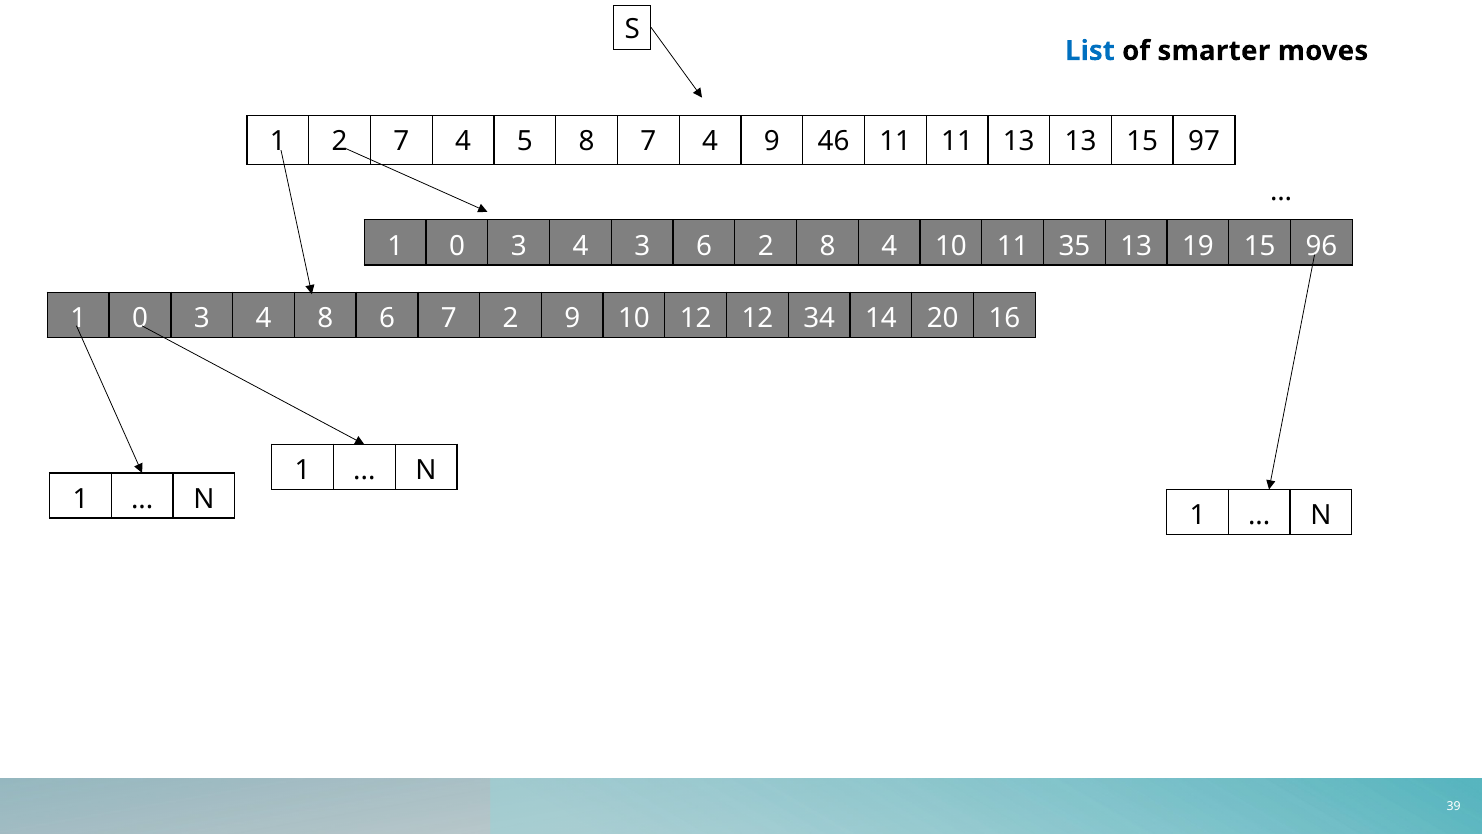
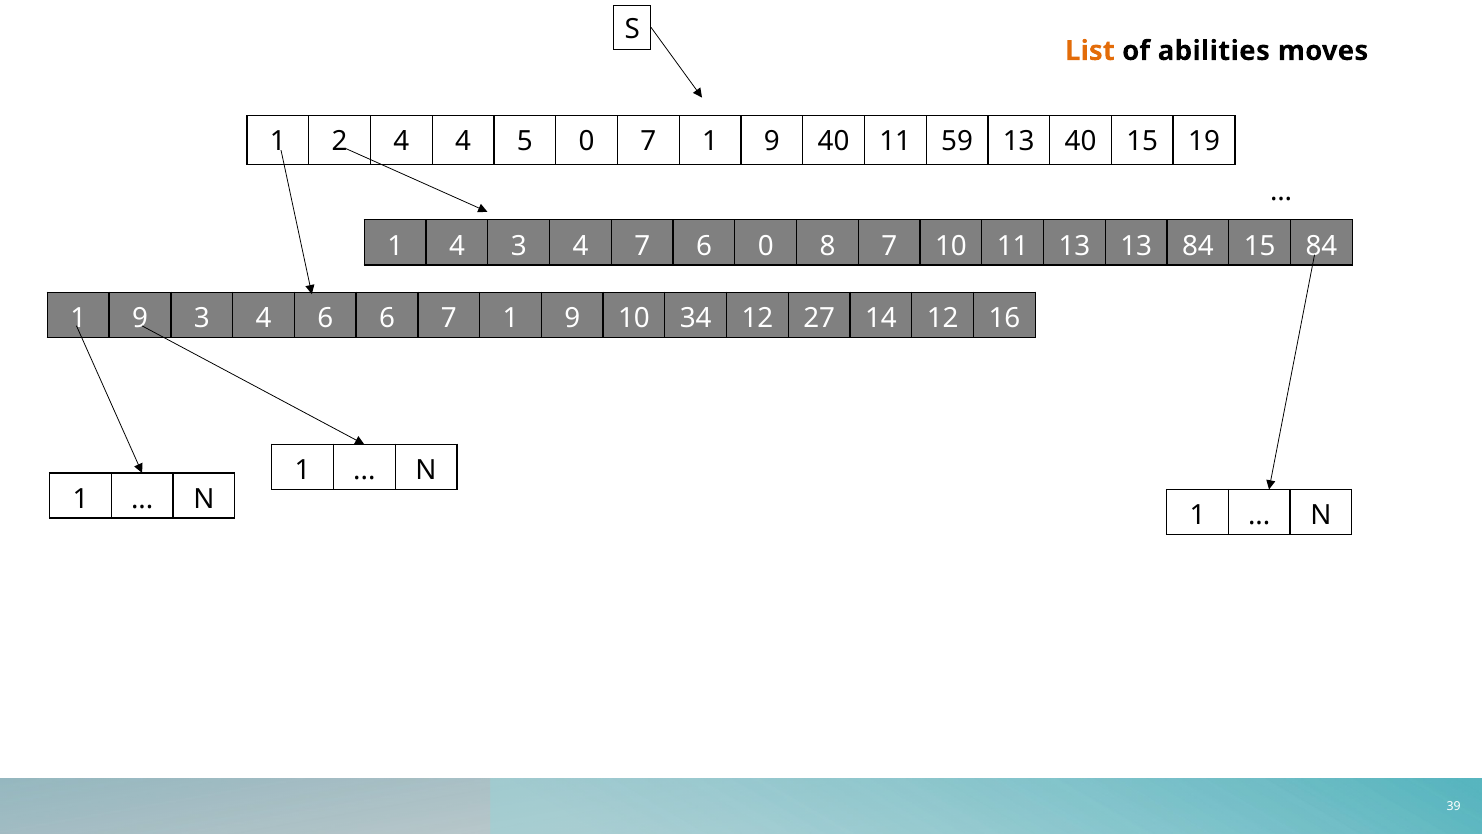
List colour: blue -> orange (1090, 51)
smarter: smarter -> abilities (1214, 51)
2 7: 7 -> 4 (401, 142)
5 8: 8 -> 0 (587, 142)
4: 4 -> 1 (710, 142)
9 46: 46 -> 40 (834, 142)
11 11: 11 -> 59 (957, 142)
13 13: 13 -> 40 (1081, 142)
97: 97 -> 19 (1204, 142)
0: 0 -> 4 (457, 246)
4 3: 3 -> 7 (642, 246)
6 2: 2 -> 0 (766, 246)
8 4: 4 -> 7 (889, 246)
11 35: 35 -> 13 (1074, 246)
13 19: 19 -> 84 (1198, 246)
15 96: 96 -> 84 (1321, 246)
0: 0 -> 9 (140, 318)
4 8: 8 -> 6 (325, 318)
6 7 2: 2 -> 1 (511, 318)
10 12: 12 -> 34 (696, 318)
34: 34 -> 27 (819, 318)
14 20: 20 -> 12 (943, 318)
